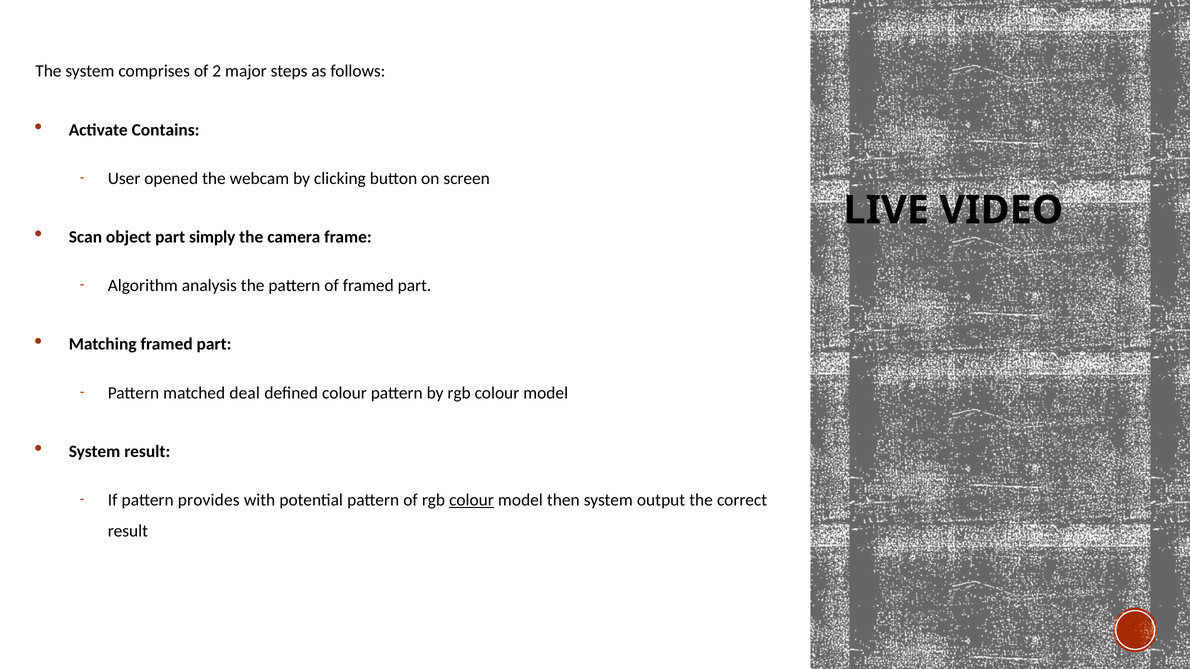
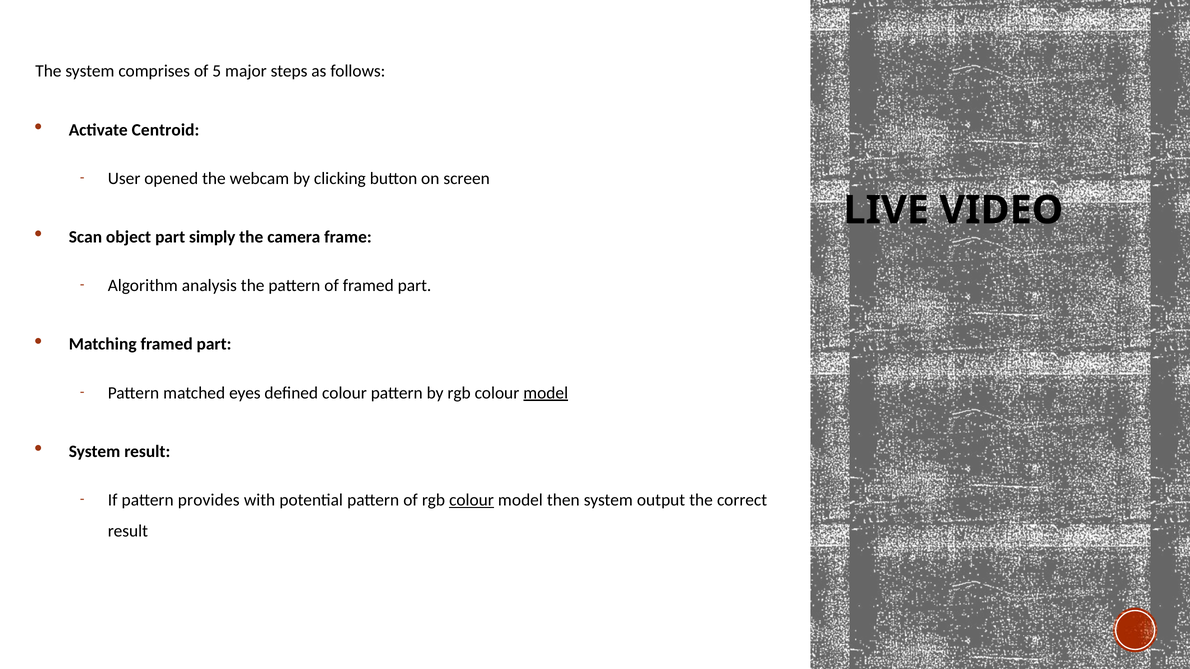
2: 2 -> 5 (217, 71)
Contains: Contains -> Centroid (166, 130)
deal: deal -> eyes (245, 393)
model underline: none -> present (546, 393)
